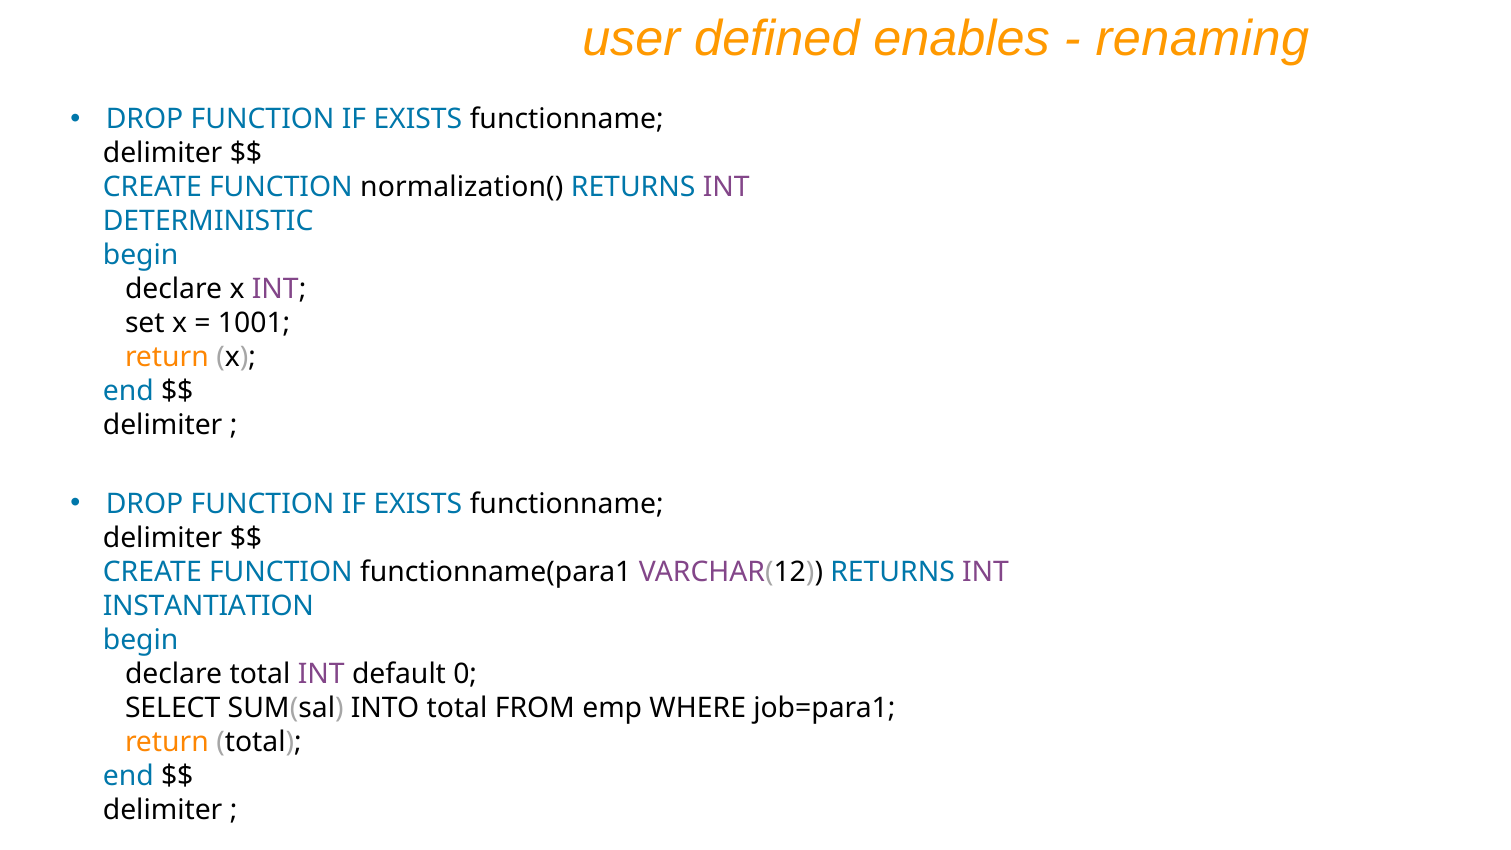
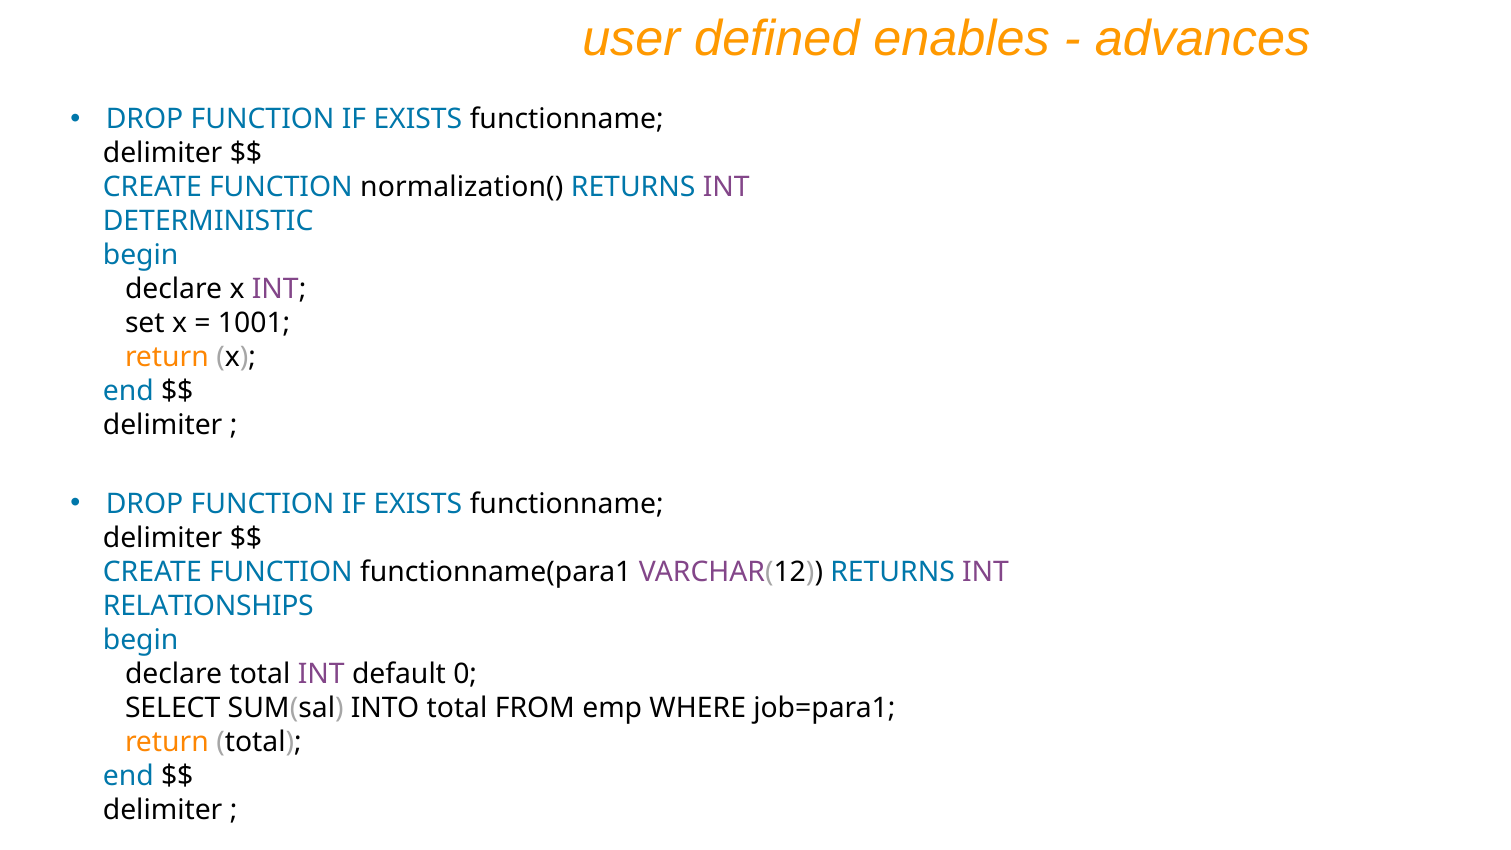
renaming: renaming -> advances (1203, 39)
INSTANTIATION: INSTANTIATION -> RELATIONSHIPS (208, 606)
